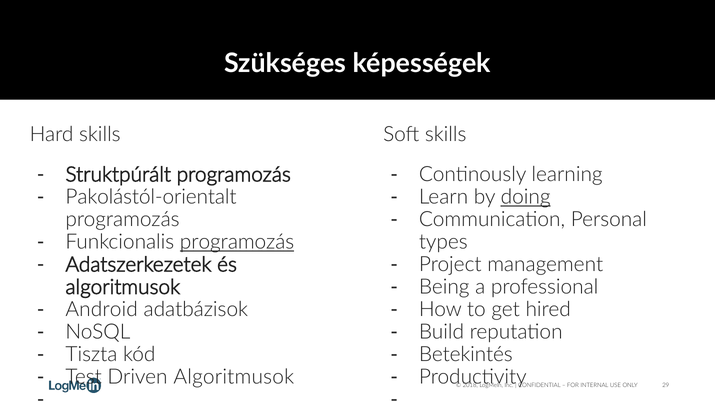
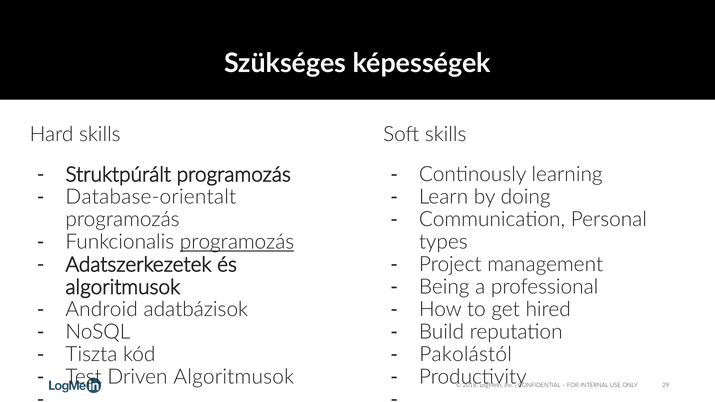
Pakolástól-orientalt: Pakolástól-orientalt -> Database-orientalt (151, 197)
doing underline: present -> none (526, 197)
Betekintés: Betekintés -> Pakolástól (466, 355)
